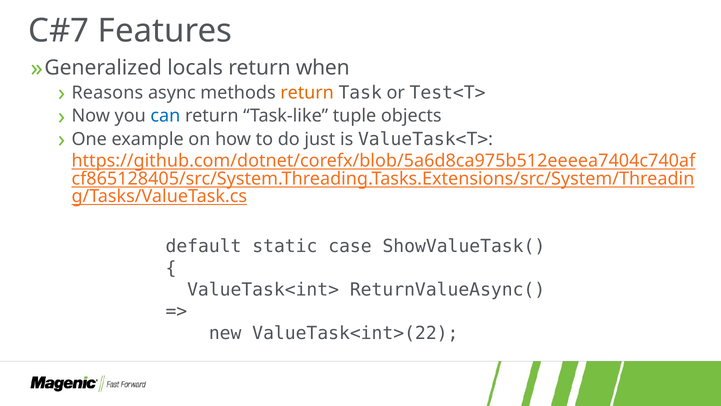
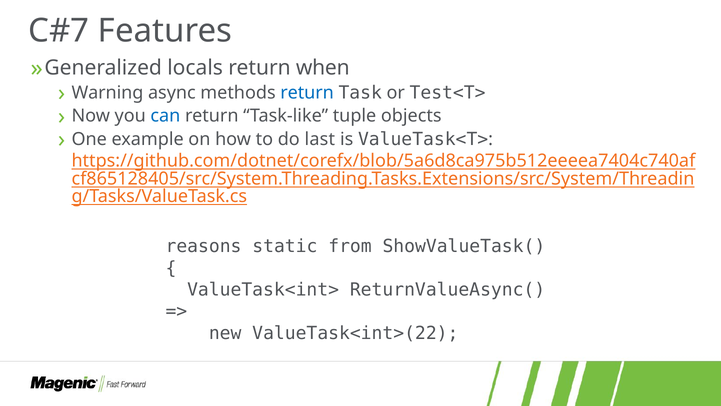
Reasons: Reasons -> Warning (107, 93)
return colour: orange -> blue (307, 93)
just: just -> last (320, 139)
default: default -> reasons (204, 246)
case: case -> from (350, 246)
